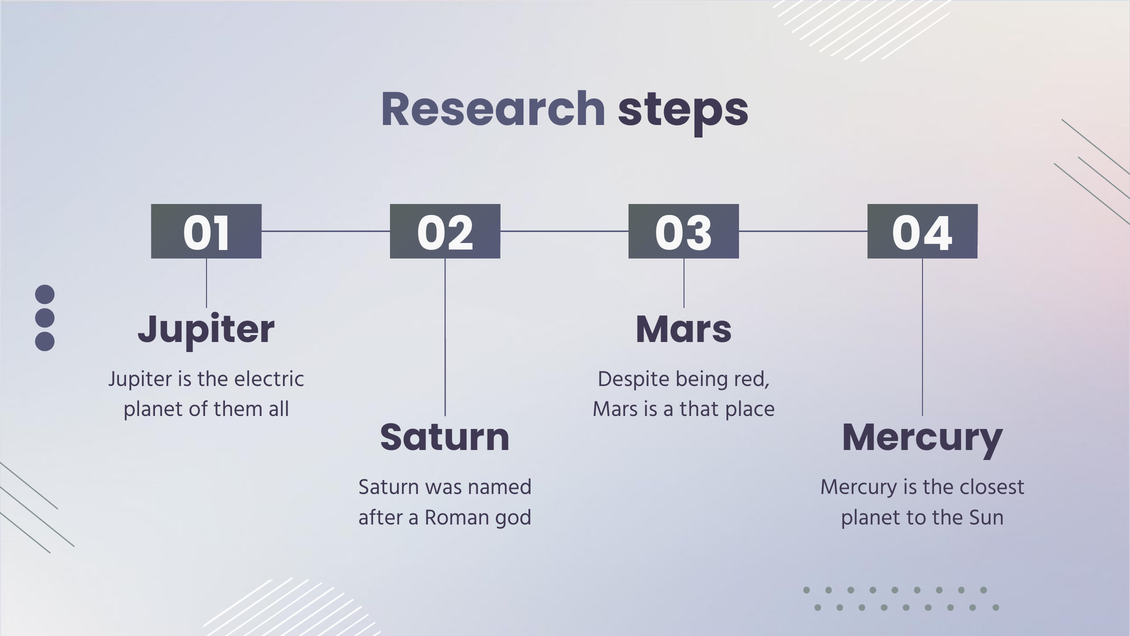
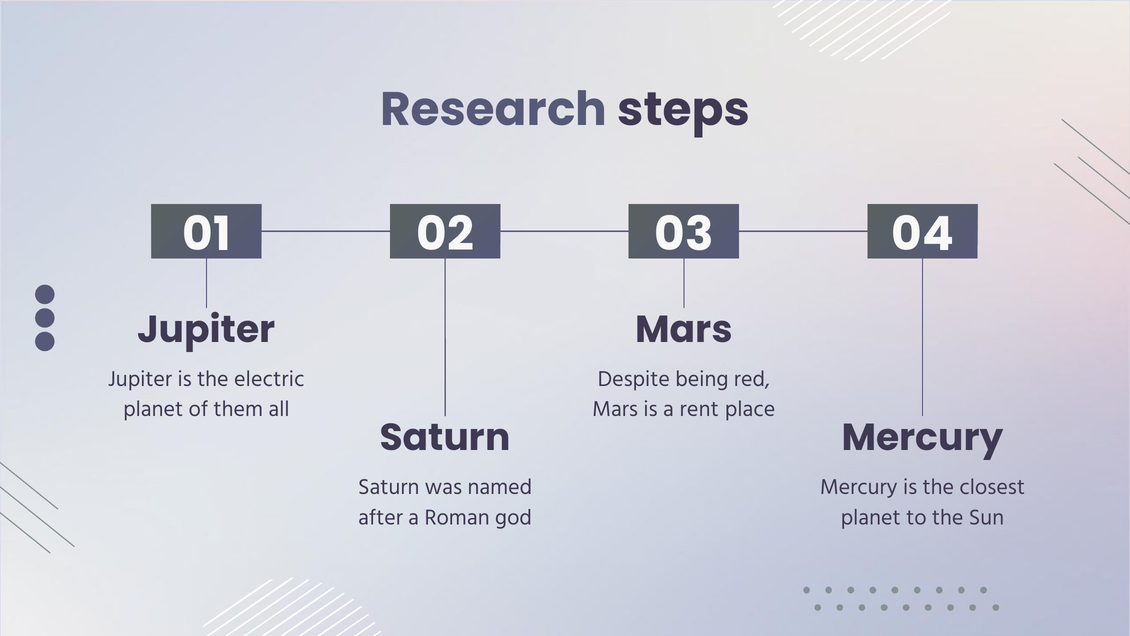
that: that -> rent (699, 409)
